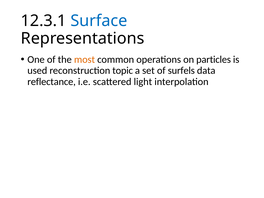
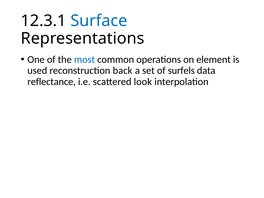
most colour: orange -> blue (85, 60)
particles: particles -> element (214, 60)
topic: topic -> back (123, 71)
light: light -> look (143, 82)
